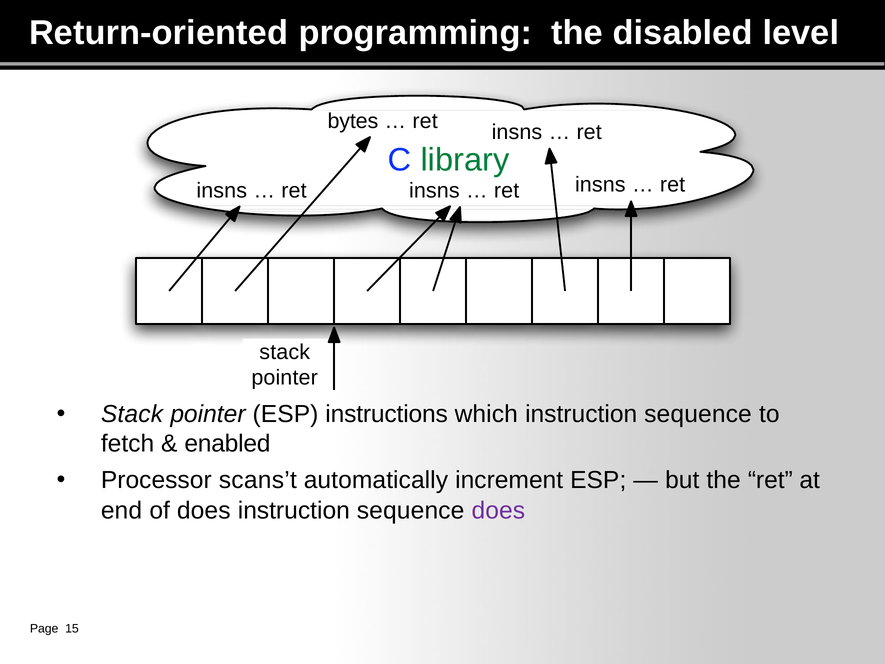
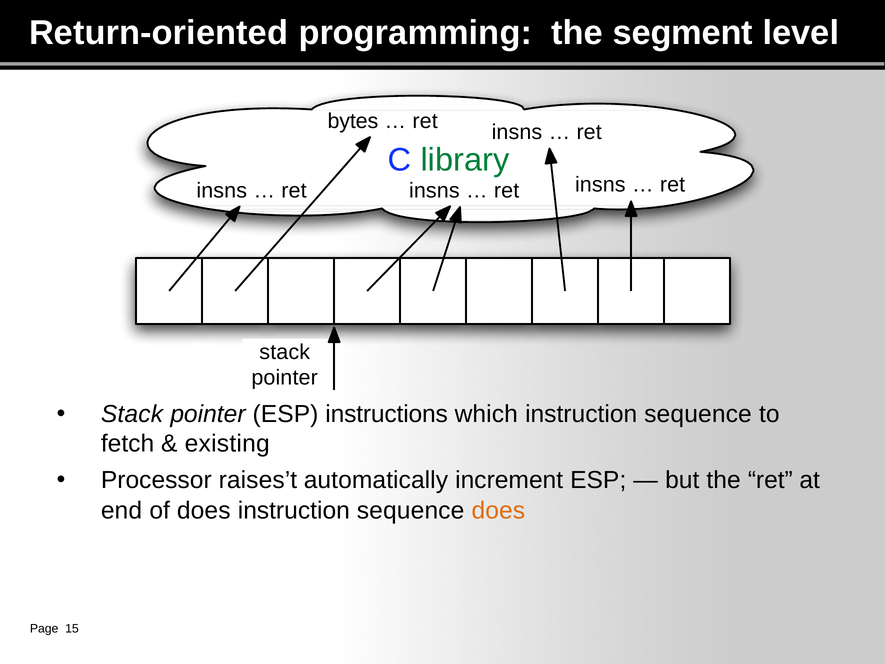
disabled: disabled -> segment (683, 33)
enabled: enabled -> existing (227, 444)
scans’t: scans’t -> raises’t (258, 480)
does colour: purple -> orange (498, 511)
